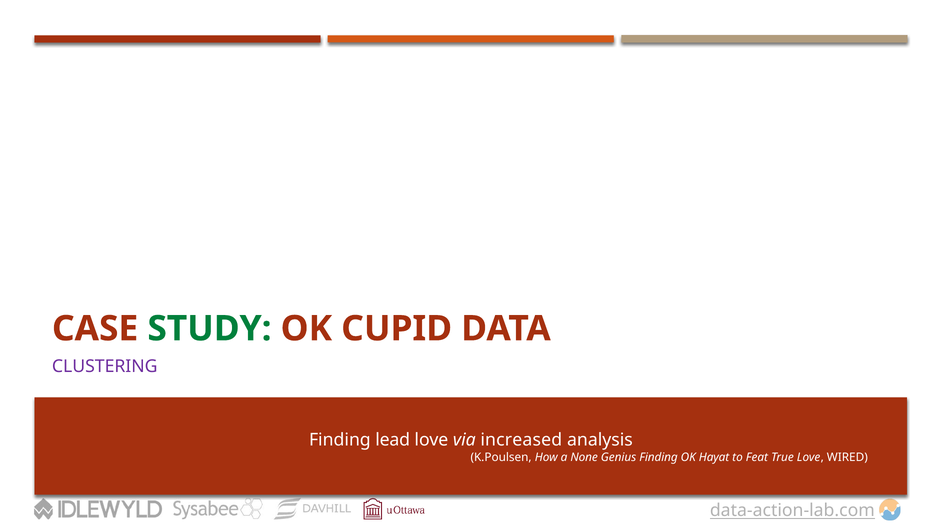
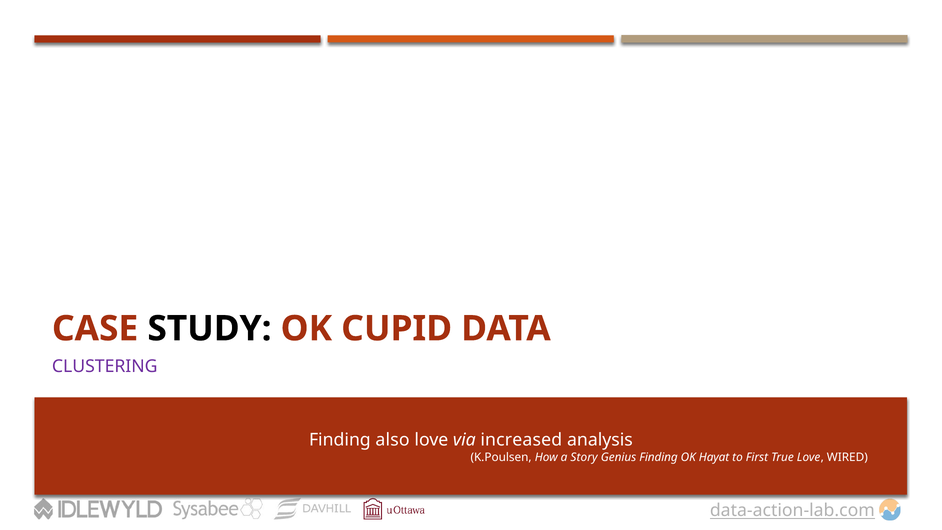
STUDY colour: green -> black (209, 329)
lead: lead -> also (393, 440)
None: None -> Story (584, 457)
Feat: Feat -> First (757, 457)
